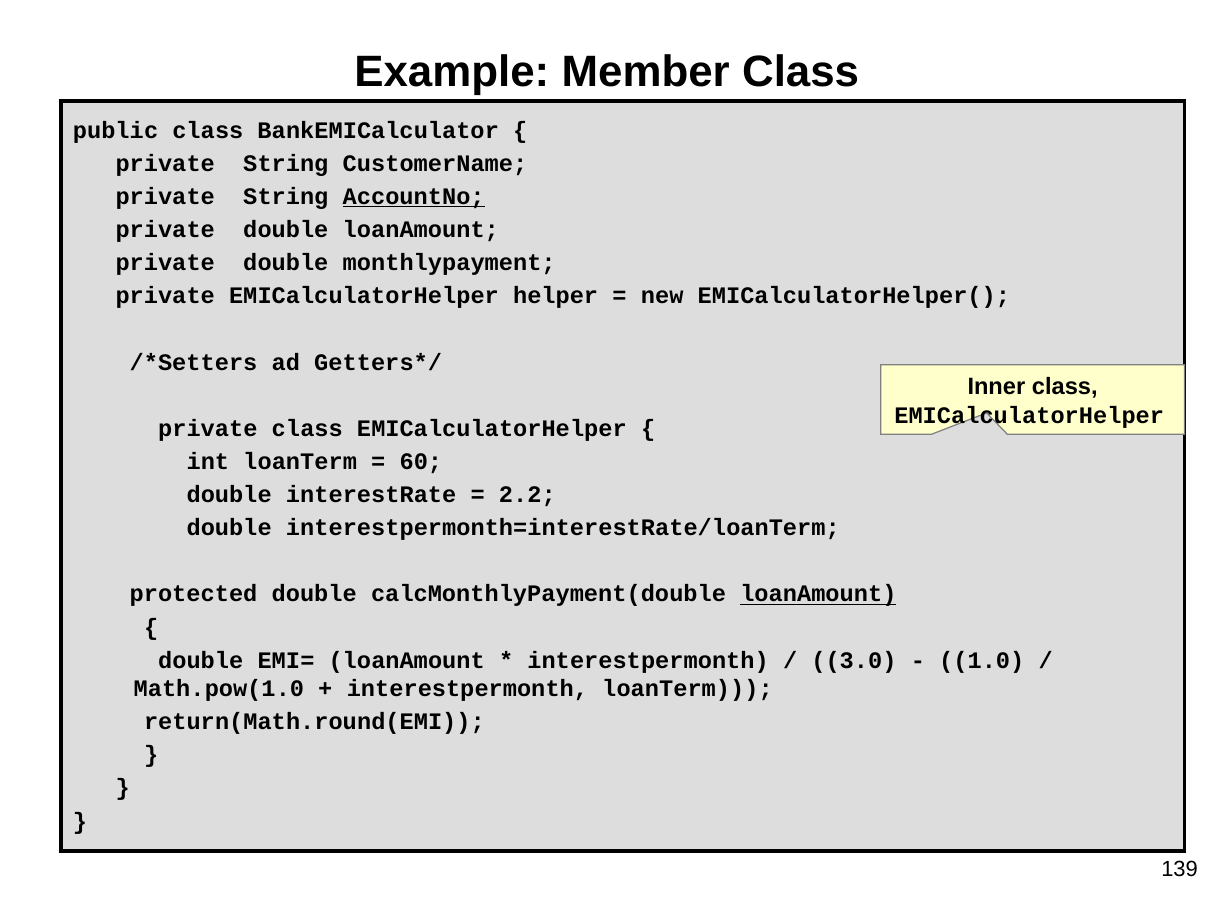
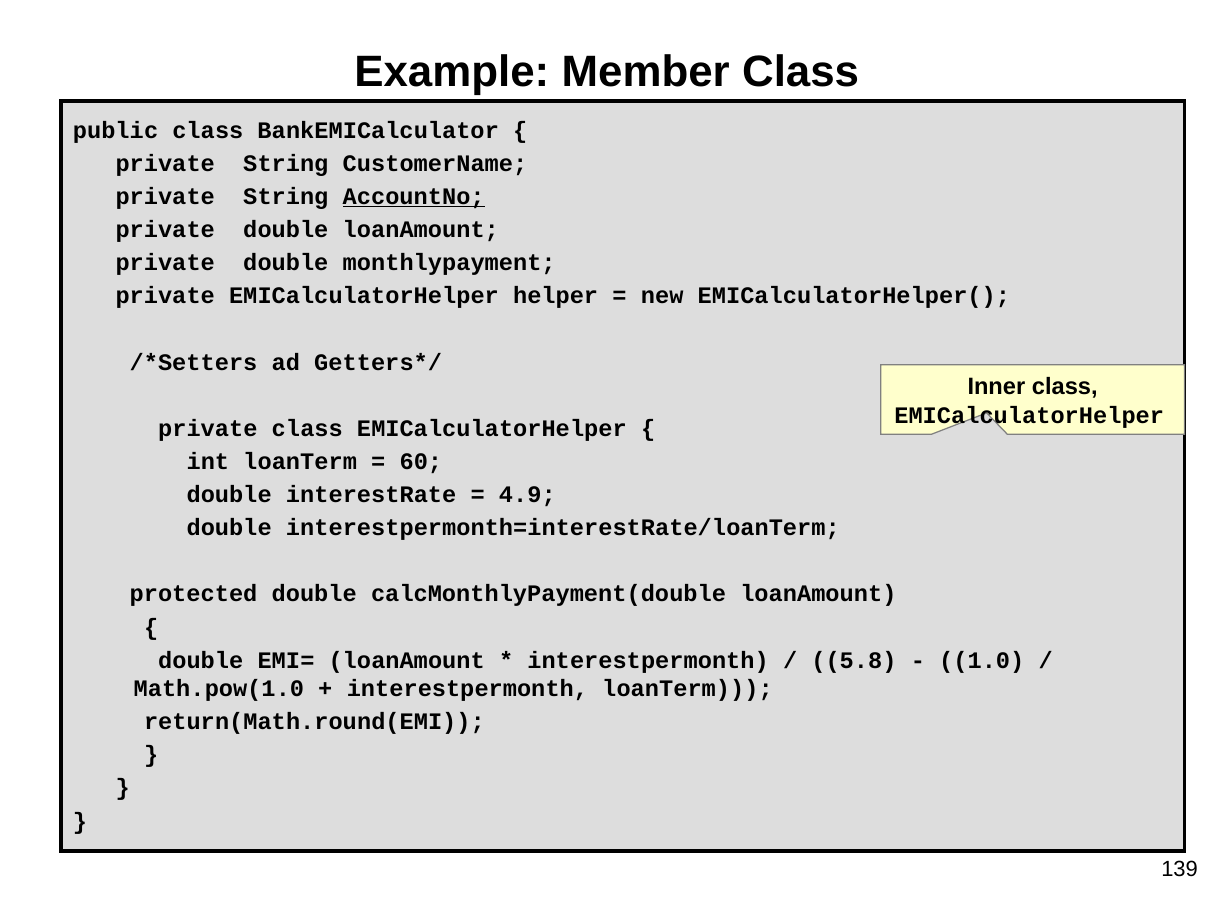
2.2: 2.2 -> 4.9 (527, 494)
loanAmount underline: present -> none (818, 594)
3.0: 3.0 -> 5.8 (854, 660)
